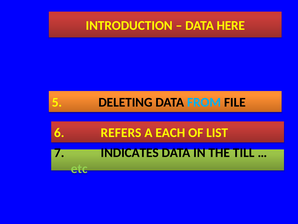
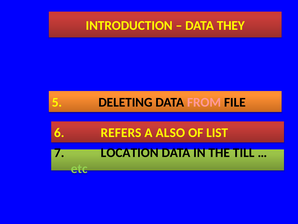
HERE: HERE -> THEY (231, 25)
FROM colour: light blue -> pink (204, 102)
EACH: EACH -> ALSO (170, 132)
INDICATES: INDICATES -> LOCATION (130, 152)
